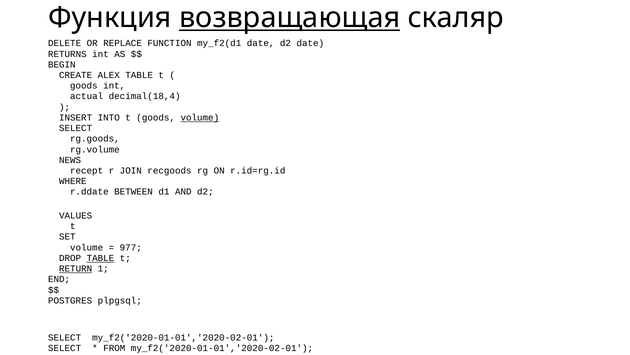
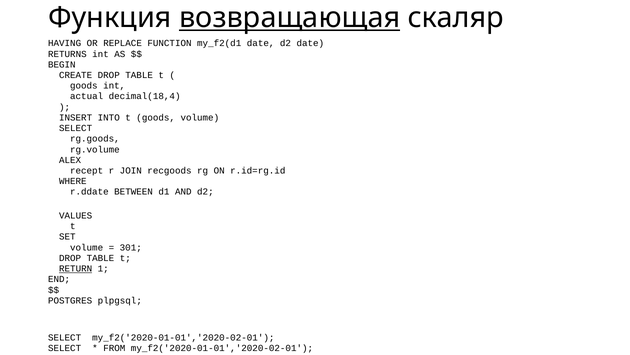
DELETE: DELETE -> HAVING (65, 43)
CREATE ALEX: ALEX -> DROP (109, 75)
volume underline: present -> none (200, 117)
NEWS: NEWS -> ALEX (70, 160)
977: 977 -> 301 (131, 247)
TABLE underline: present -> none (100, 258)
